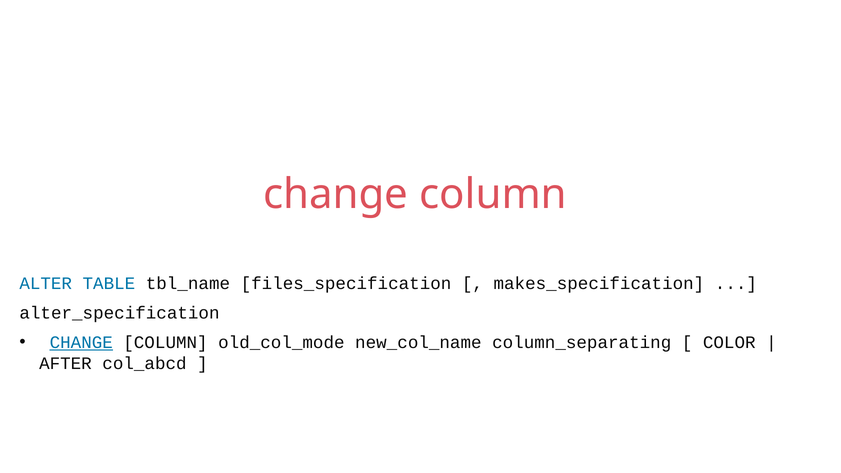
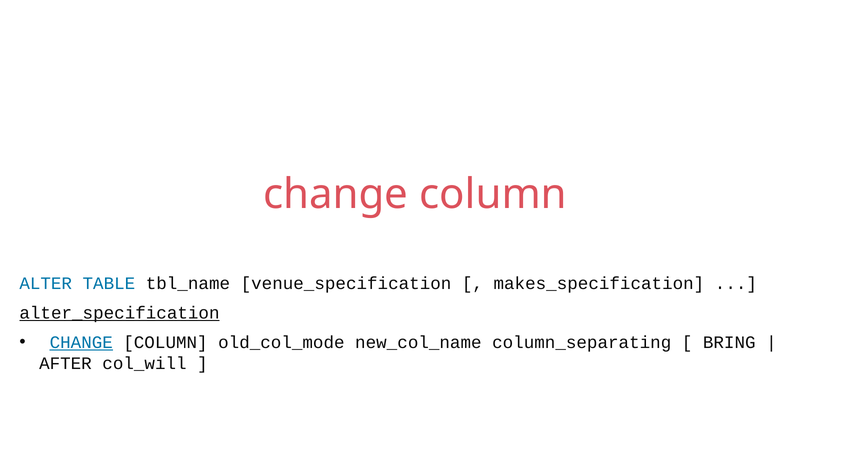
files_specification: files_specification -> venue_specification (346, 284)
alter_specification underline: none -> present (119, 313)
COLOR: COLOR -> BRING (729, 342)
col_abcd: col_abcd -> col_will (144, 363)
